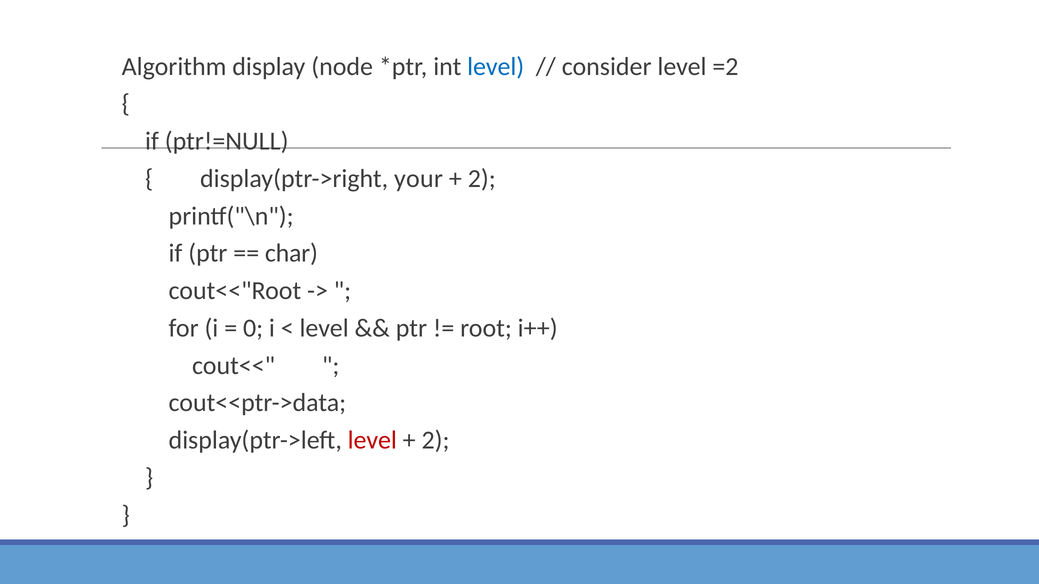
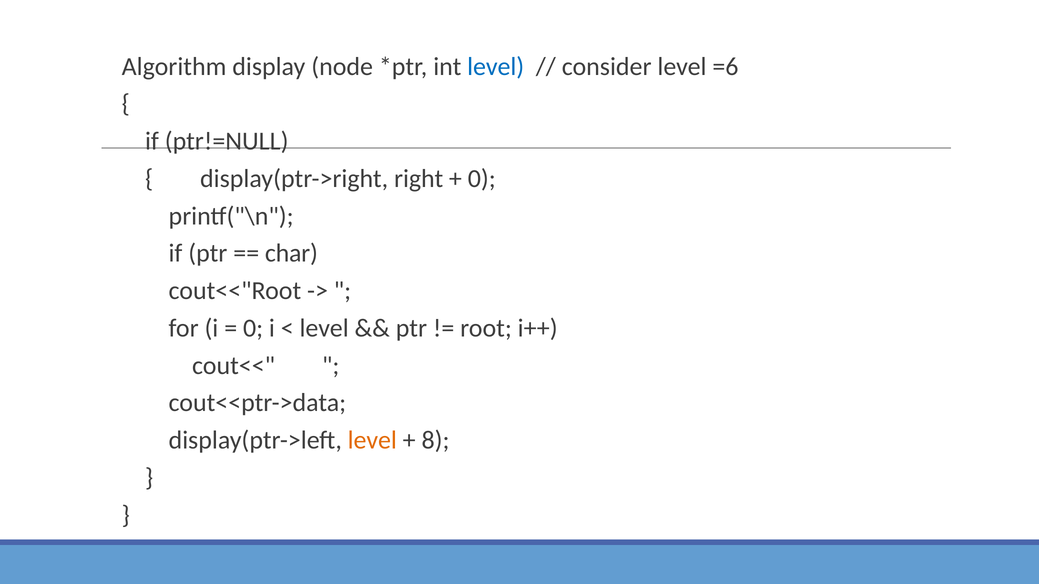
=2: =2 -> =6 (725, 67)
your: your -> right (419, 179)
2: 2 -> 0 (482, 179)
level colour: red -> orange (372, 441)
2: 2 -> 8 (435, 441)
